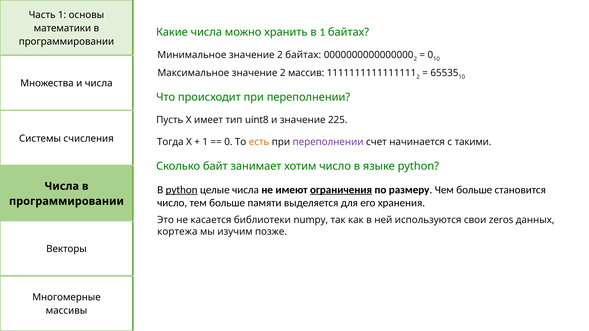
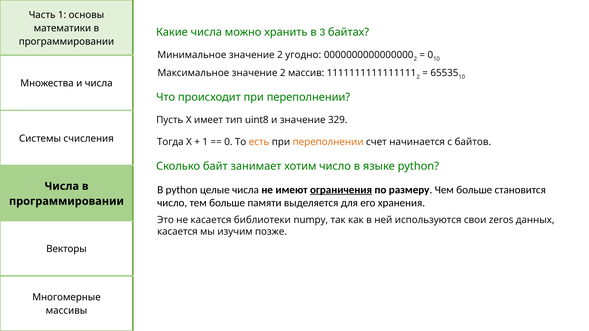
в 1: 1 -> 3 (322, 32)
2 байтах: байтах -> угодно (303, 55)
225: 225 -> 329 (338, 120)
переполнении colour: purple -> orange (328, 142)
такими: такими -> байтов (473, 142)
python underline: present -> none (182, 190)
кортежа: кортежа -> касается (177, 232)
